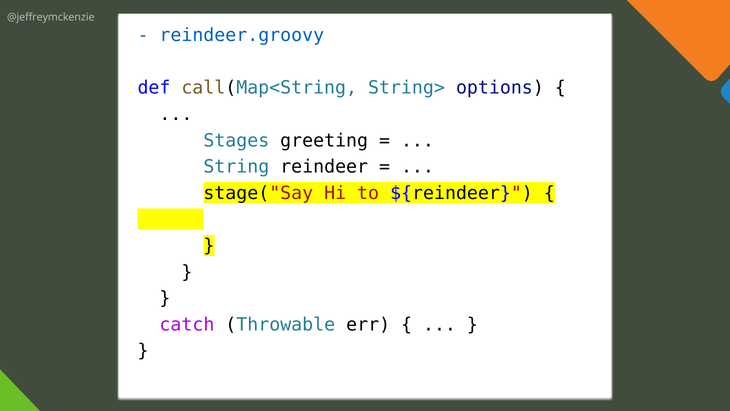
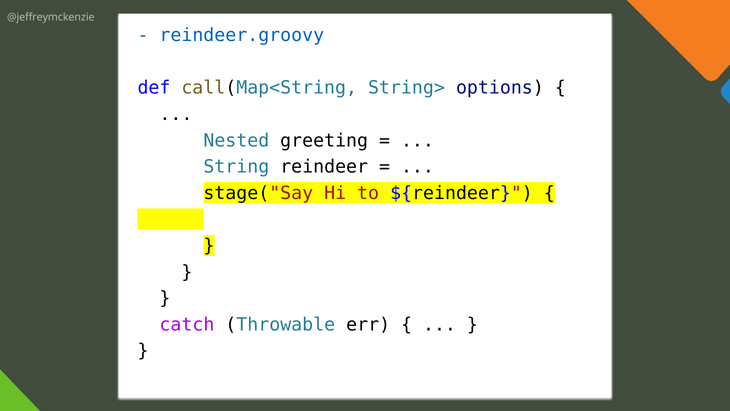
Stages: Stages -> Nested (236, 140)
